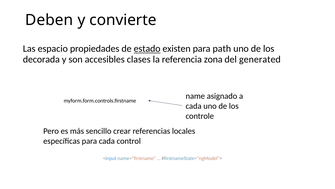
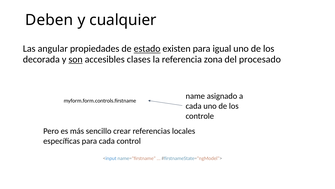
convierte: convierte -> cualquier (123, 20)
espacio: espacio -> angular (53, 49)
path: path -> igual (222, 49)
son underline: none -> present (76, 59)
generated: generated -> procesado (260, 59)
